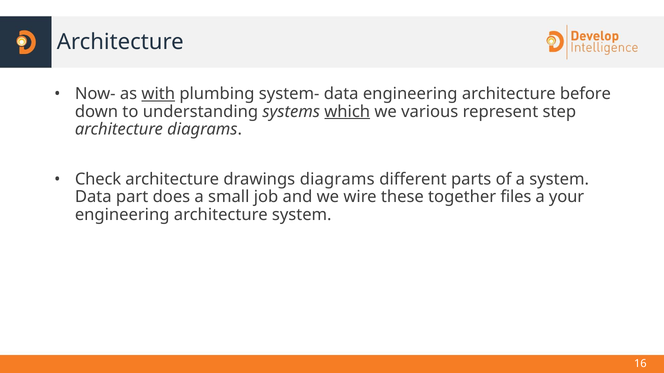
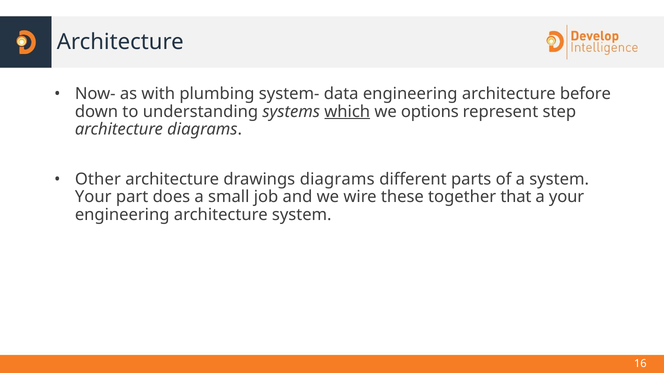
with underline: present -> none (158, 94)
various: various -> options (430, 112)
Check: Check -> Other (98, 179)
Data: Data -> Your (93, 197)
files: files -> that (516, 197)
